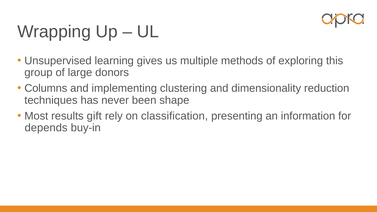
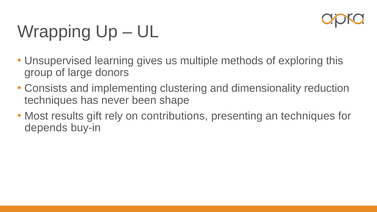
Columns: Columns -> Consists (46, 88)
classification: classification -> contributions (174, 116)
an information: information -> techniques (308, 116)
